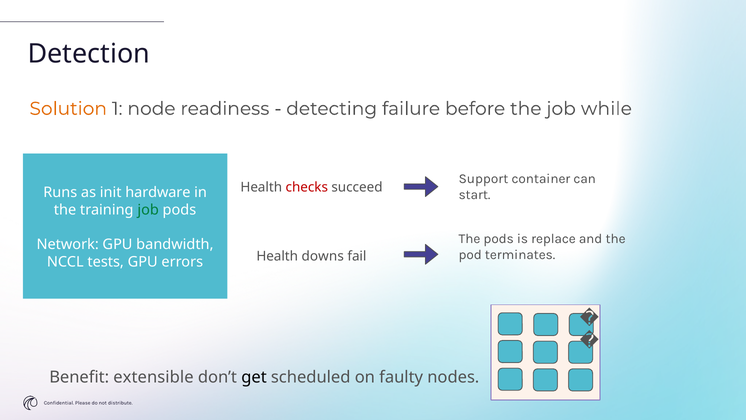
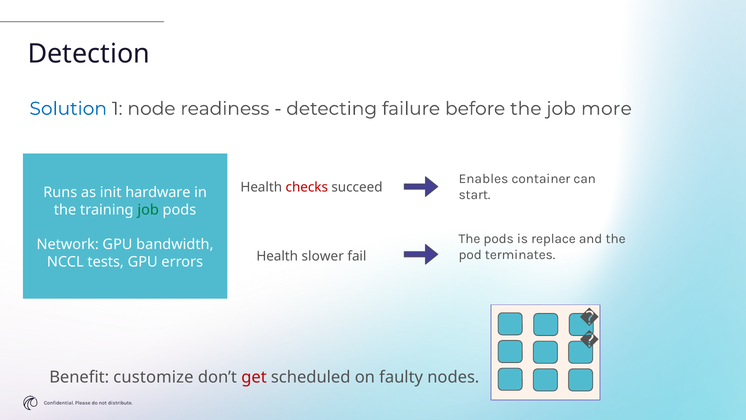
Solution colour: orange -> blue (68, 109)
while: while -> more (606, 109)
Support: Support -> Enables (483, 179)
downs: downs -> slower (323, 256)
extensible: extensible -> customize (153, 377)
get colour: black -> red (254, 377)
